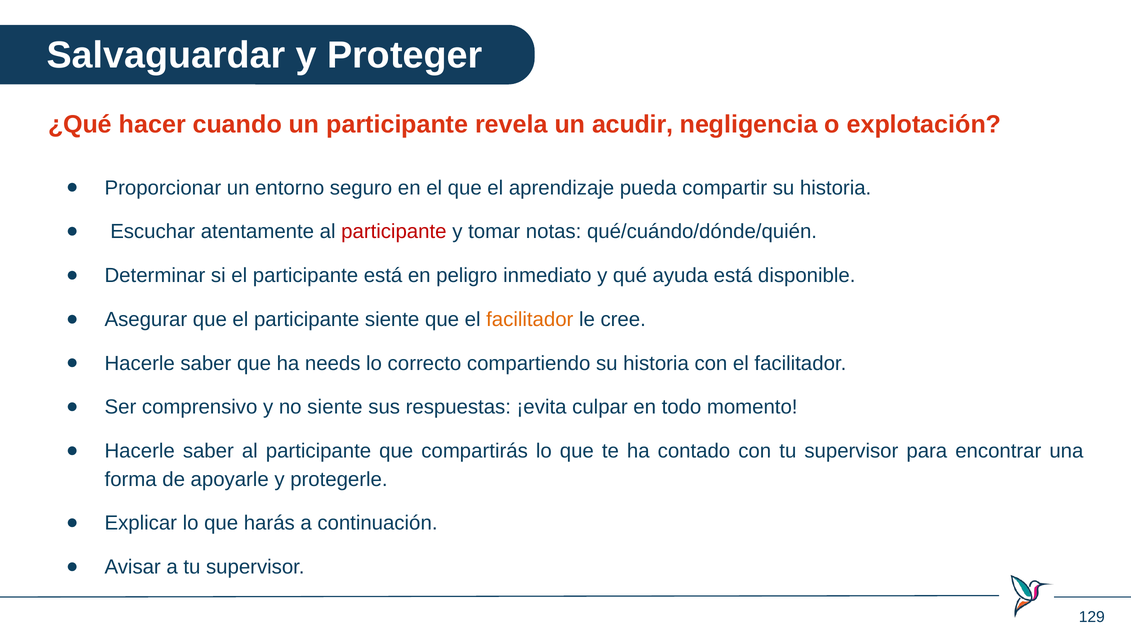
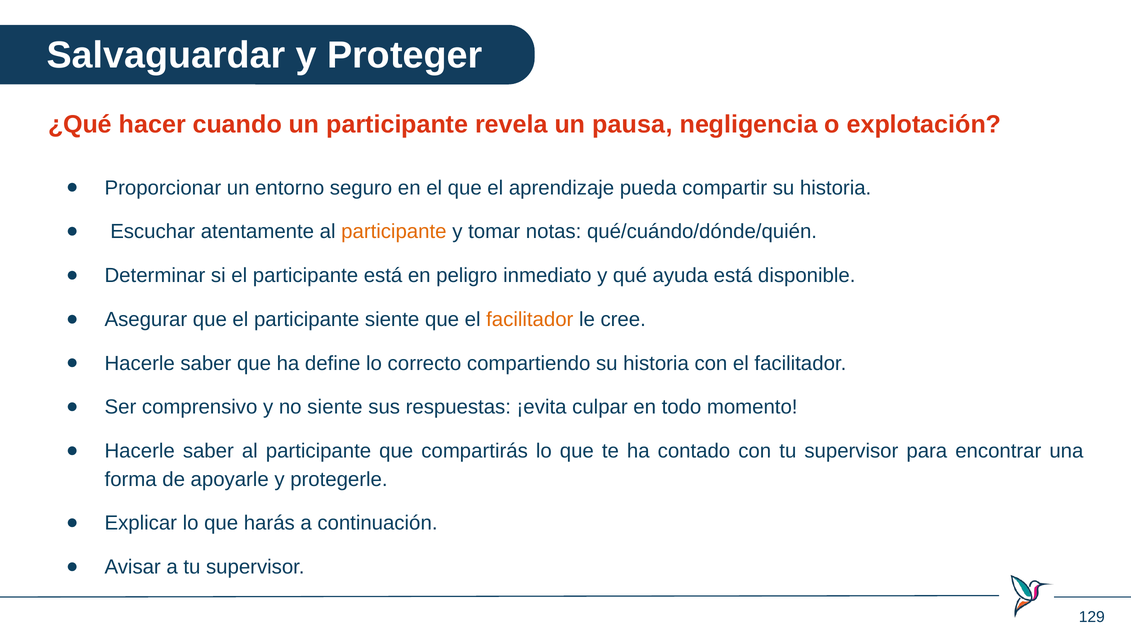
acudir: acudir -> pausa (632, 125)
participante colour: red -> orange (394, 232)
needs: needs -> define (333, 363)
